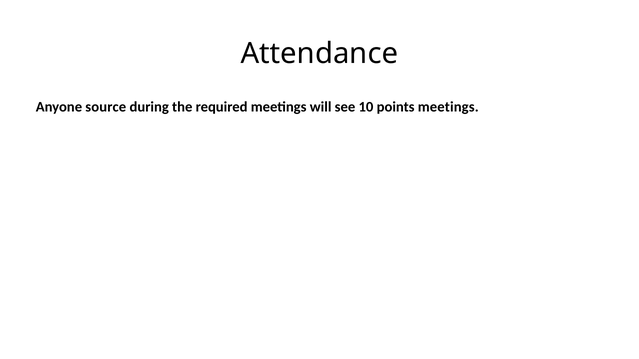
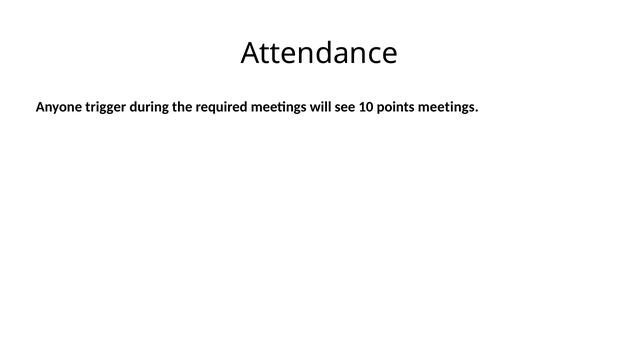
source: source -> trigger (106, 107)
